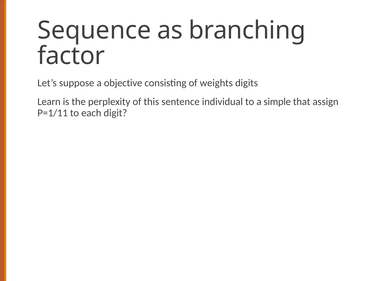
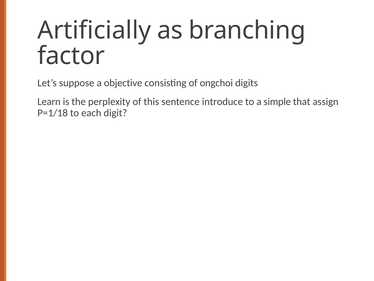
Sequence: Sequence -> Artificially (94, 30)
weights: weights -> ongchoi (216, 83)
individual: individual -> introduce (222, 101)
P=1/11: P=1/11 -> P=1/18 (53, 113)
